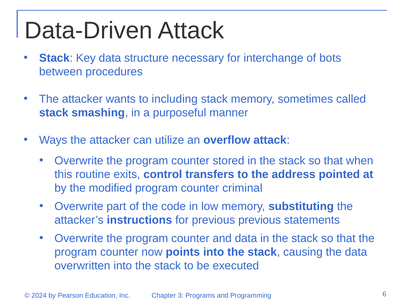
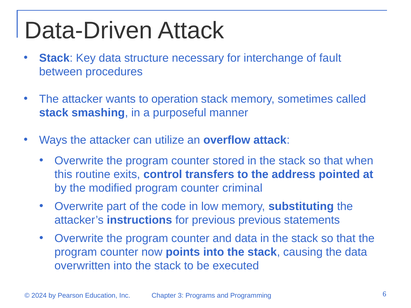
bots: bots -> fault (330, 58)
including: including -> operation (175, 99)
